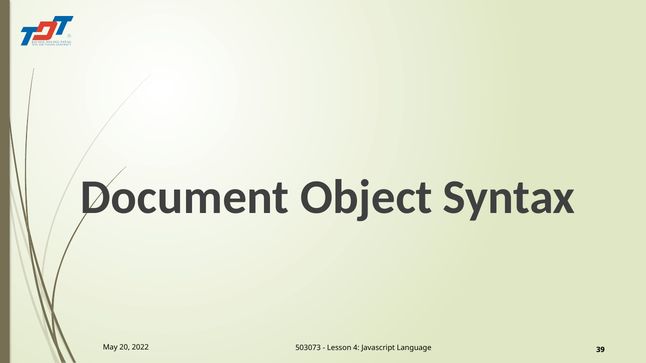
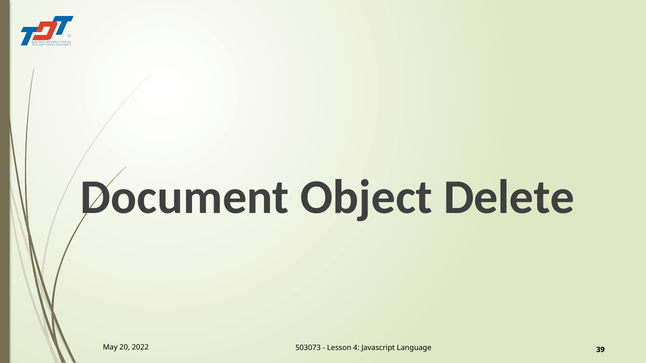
Syntax: Syntax -> Delete (509, 198)
